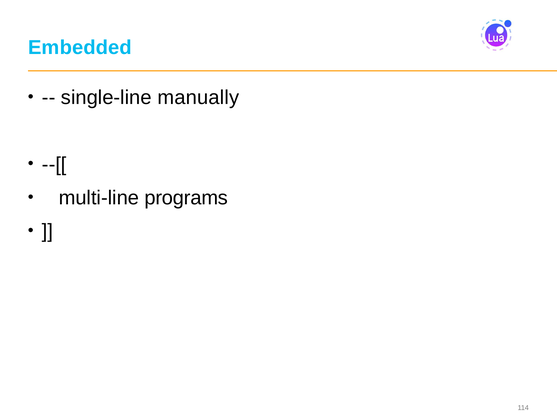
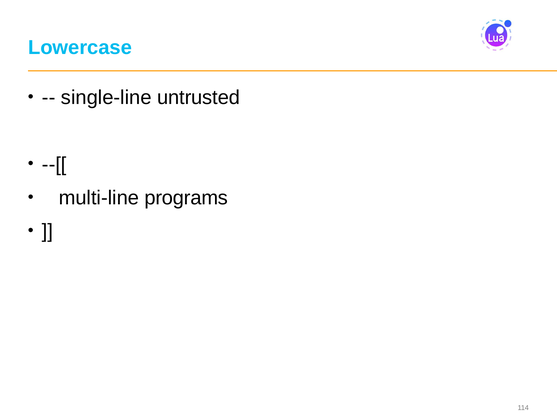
Embedded: Embedded -> Lowercase (80, 48)
manually: manually -> untrusted (199, 98)
